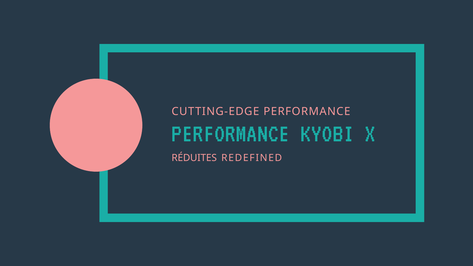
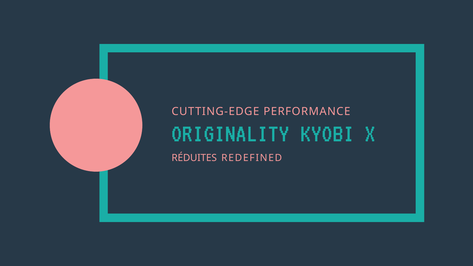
PERFORMANCE: PERFORMANCE -> ORIGINALITY (230, 133)
